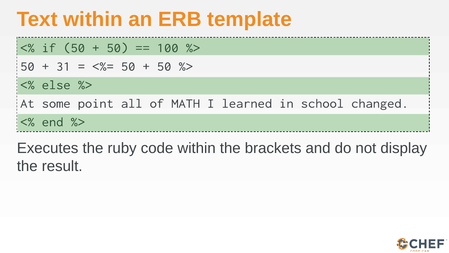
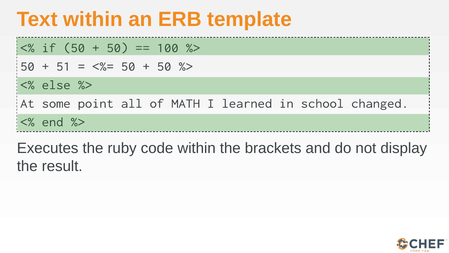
31: 31 -> 51 (63, 66)
